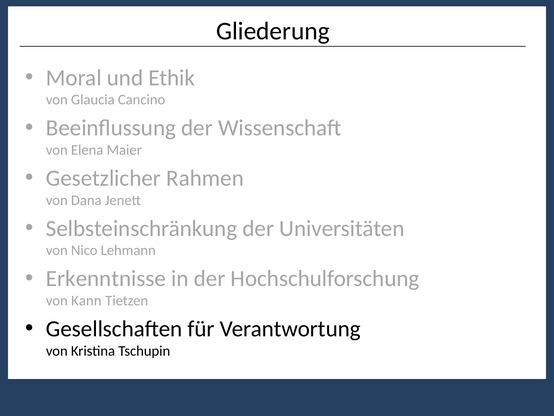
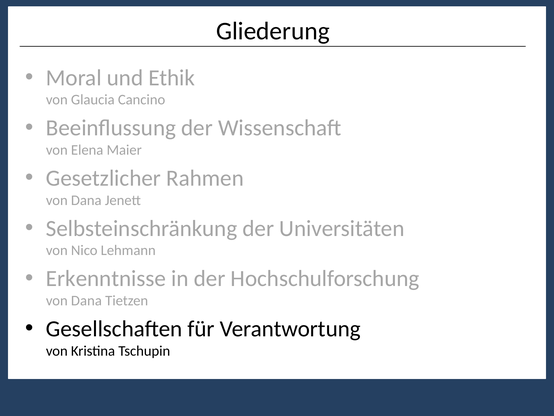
Kann: Kann -> Dana (86, 300)
